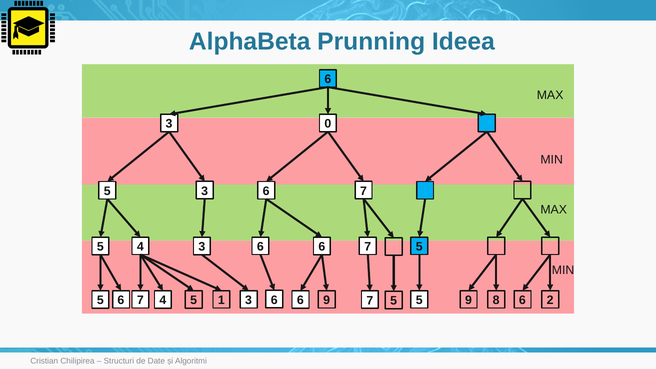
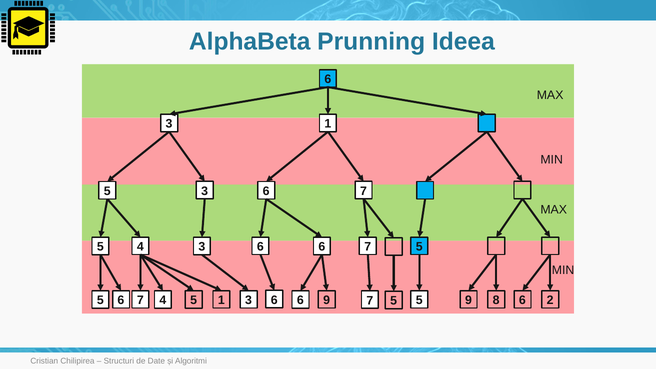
3 0: 0 -> 1 (328, 124)
